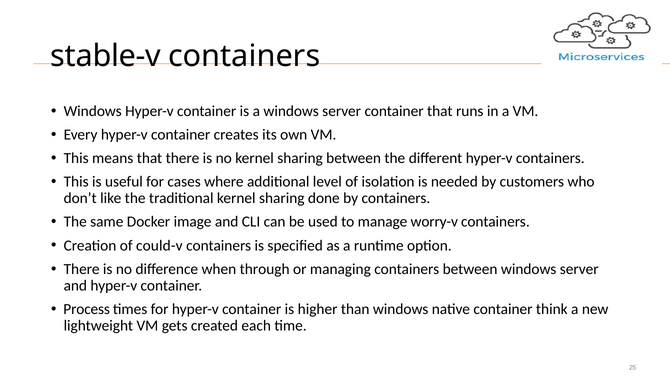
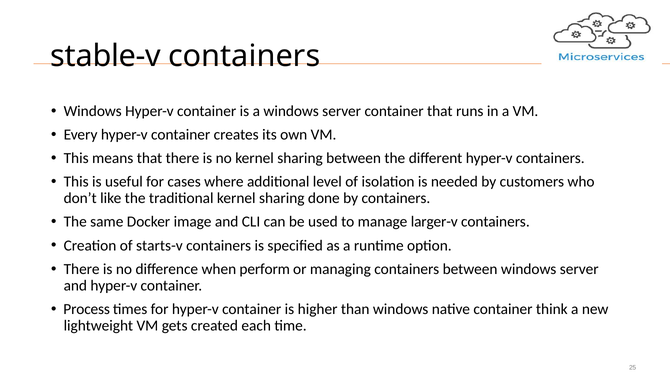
worry-v: worry-v -> larger-v (434, 222)
could-v: could-v -> starts-v (159, 245)
through: through -> perform (265, 269)
